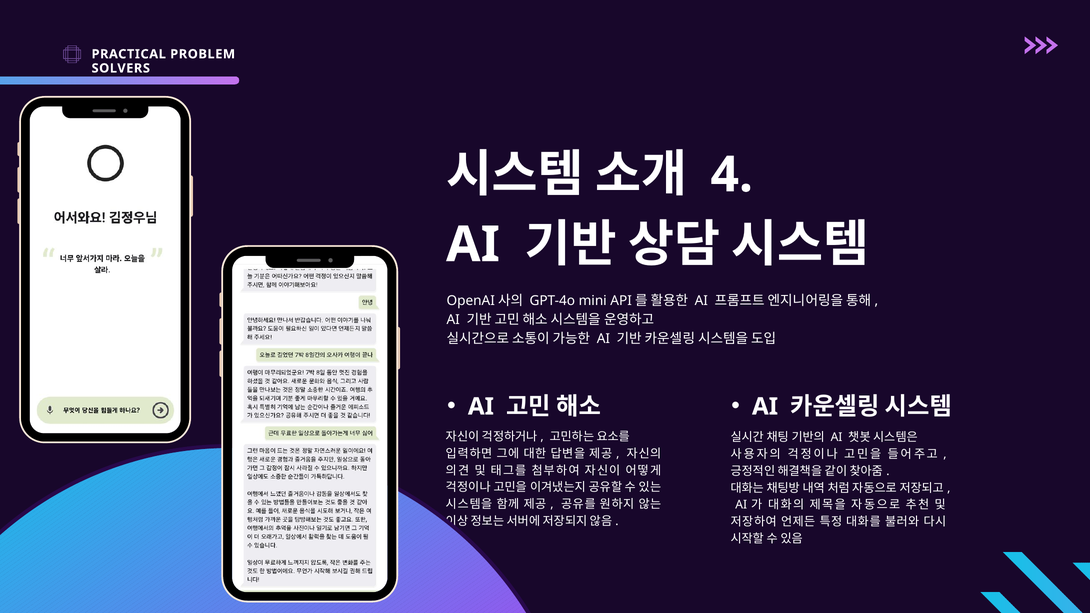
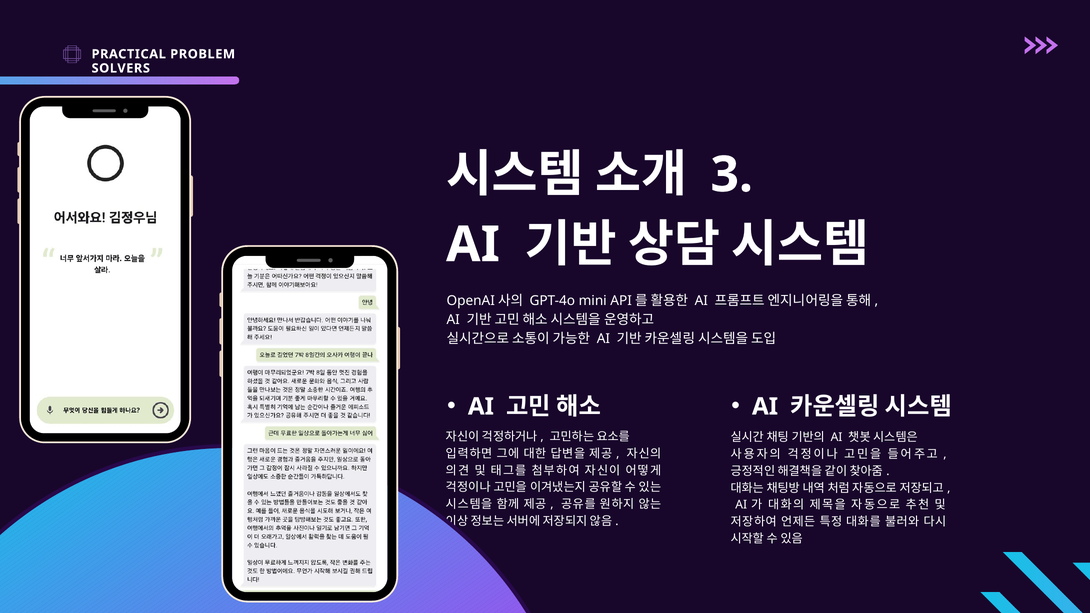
4: 4 -> 3 (732, 175)
